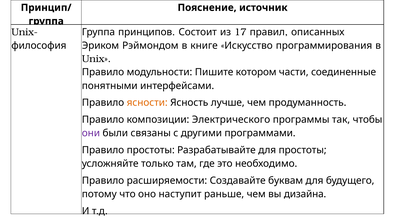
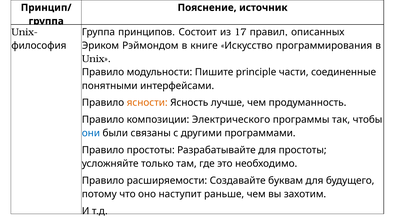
котором: котором -> principle (256, 72)
они colour: purple -> blue (91, 133)
дизайна: дизайна -> захотим (305, 194)
